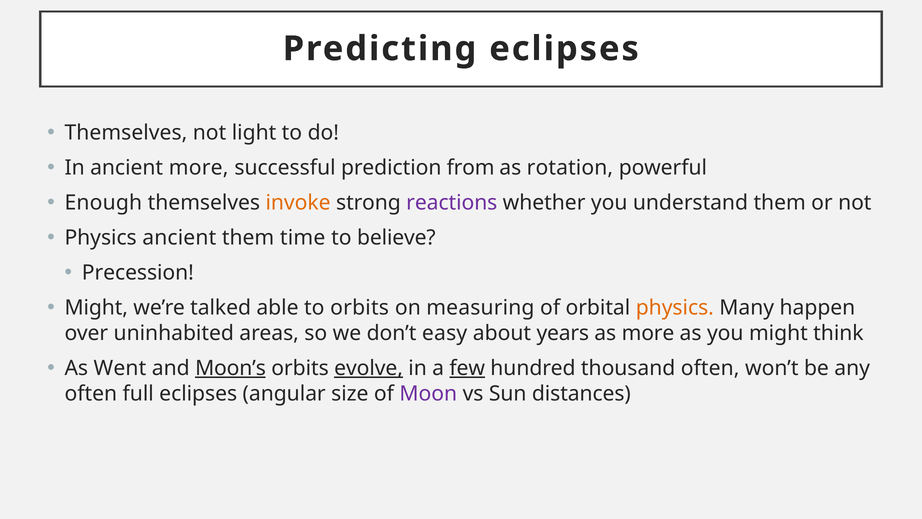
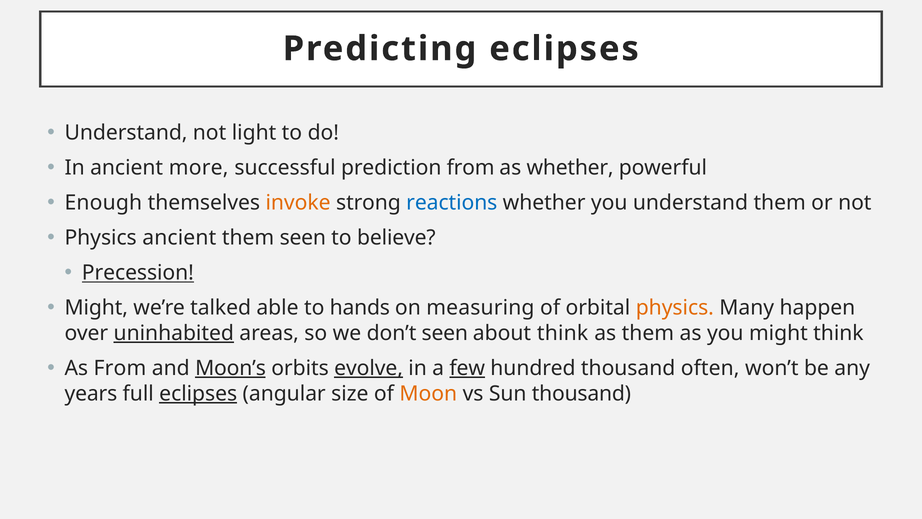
Themselves: Themselves -> Understand (126, 133)
as rotation: rotation -> whether (570, 168)
reactions colour: purple -> blue (452, 203)
them time: time -> seen (303, 238)
Precession underline: none -> present (138, 273)
to orbits: orbits -> hands (360, 308)
uninhabited underline: none -> present (174, 333)
don’t easy: easy -> seen (445, 333)
about years: years -> think (563, 333)
as more: more -> them (648, 333)
As Went: Went -> From (120, 368)
often: often -> years (91, 393)
eclipses underline: none -> present (198, 393)
Moon colour: purple -> orange (428, 393)
Sun distances: distances -> thousand (581, 393)
